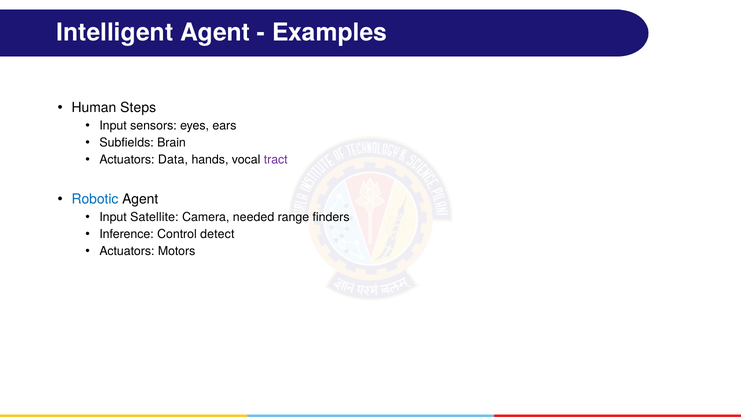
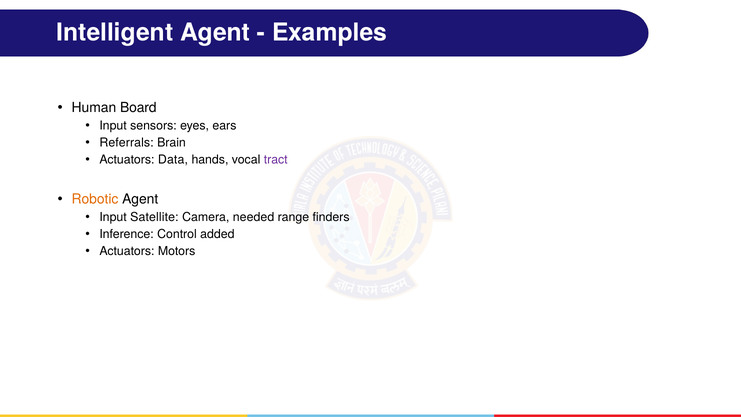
Steps: Steps -> Board (138, 107)
Subfields: Subfields -> Referrals (127, 143)
Robotic colour: blue -> orange (95, 199)
detect: detect -> added (217, 234)
